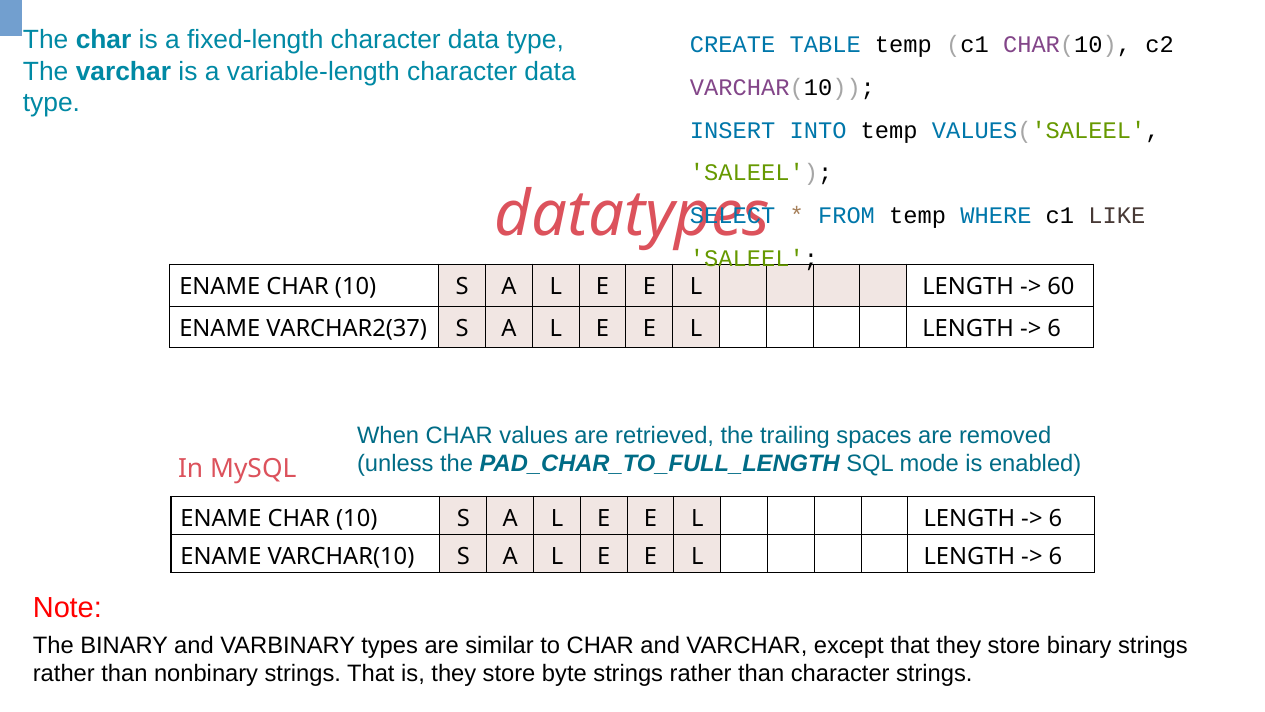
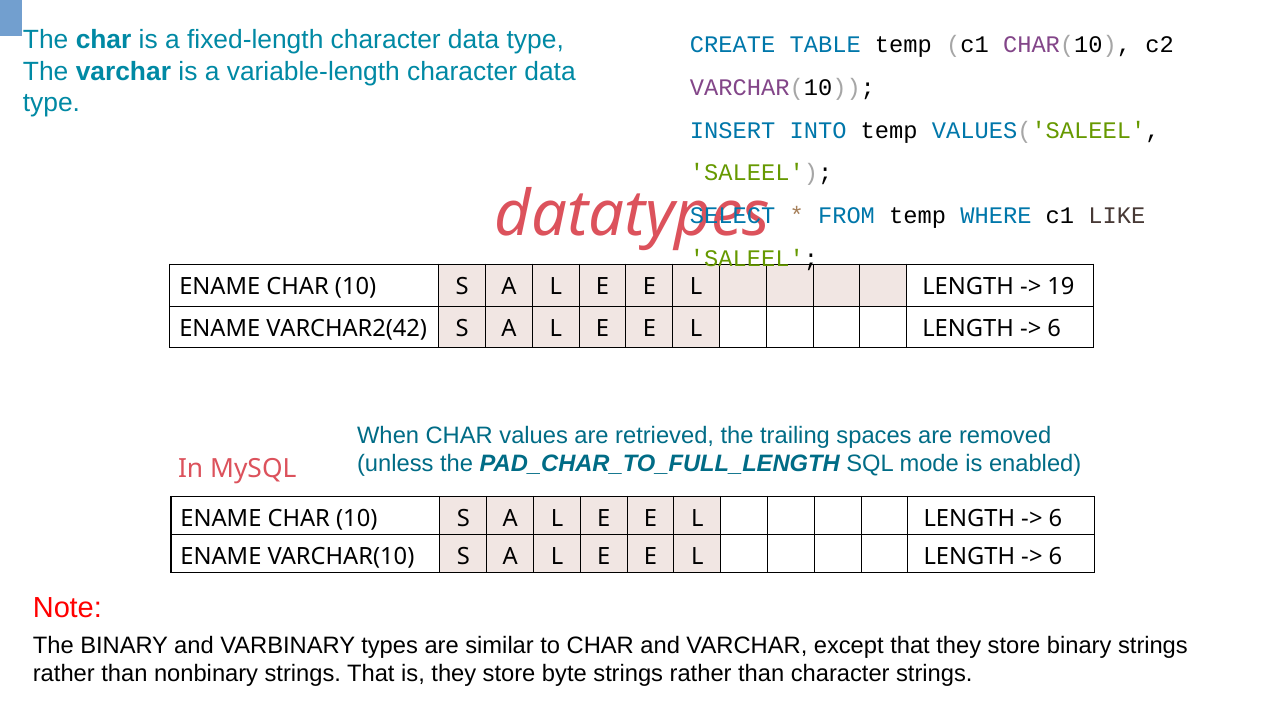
60: 60 -> 19 (1061, 286)
VARCHAR2(37: VARCHAR2(37 -> VARCHAR2(42 (347, 328)
